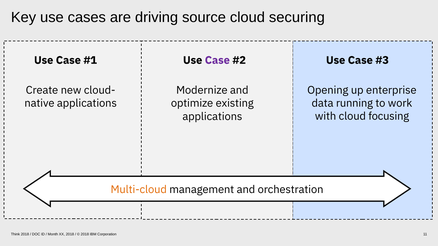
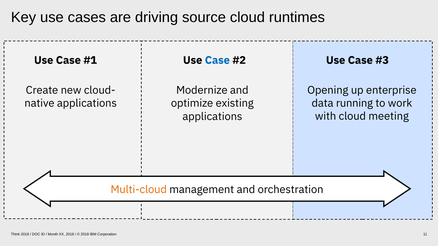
securing: securing -> runtimes (297, 17)
Case colour: purple -> blue (217, 60)
focusing: focusing -> meeting (389, 117)
